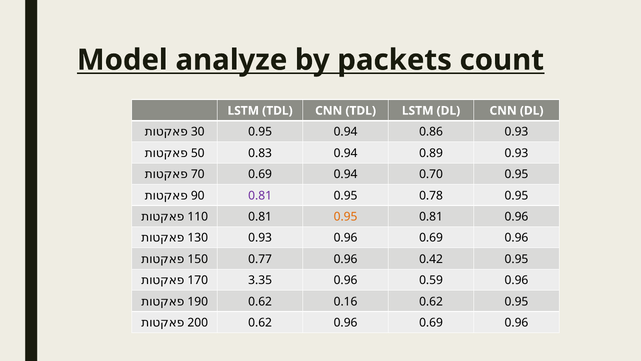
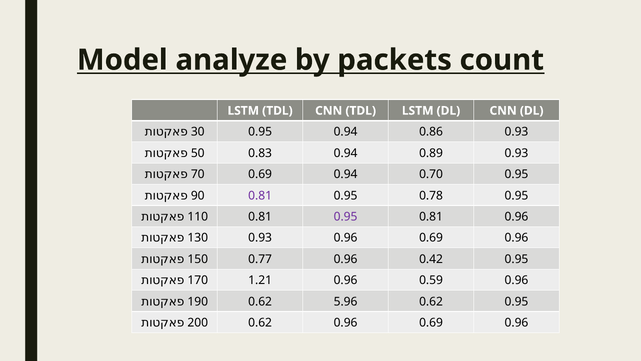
0.95 colour: orange -> purple (346, 216)
3.35: 3.35 -> 1.21 (260, 280)
0.16: 0.16 -> 5.96 (346, 301)
